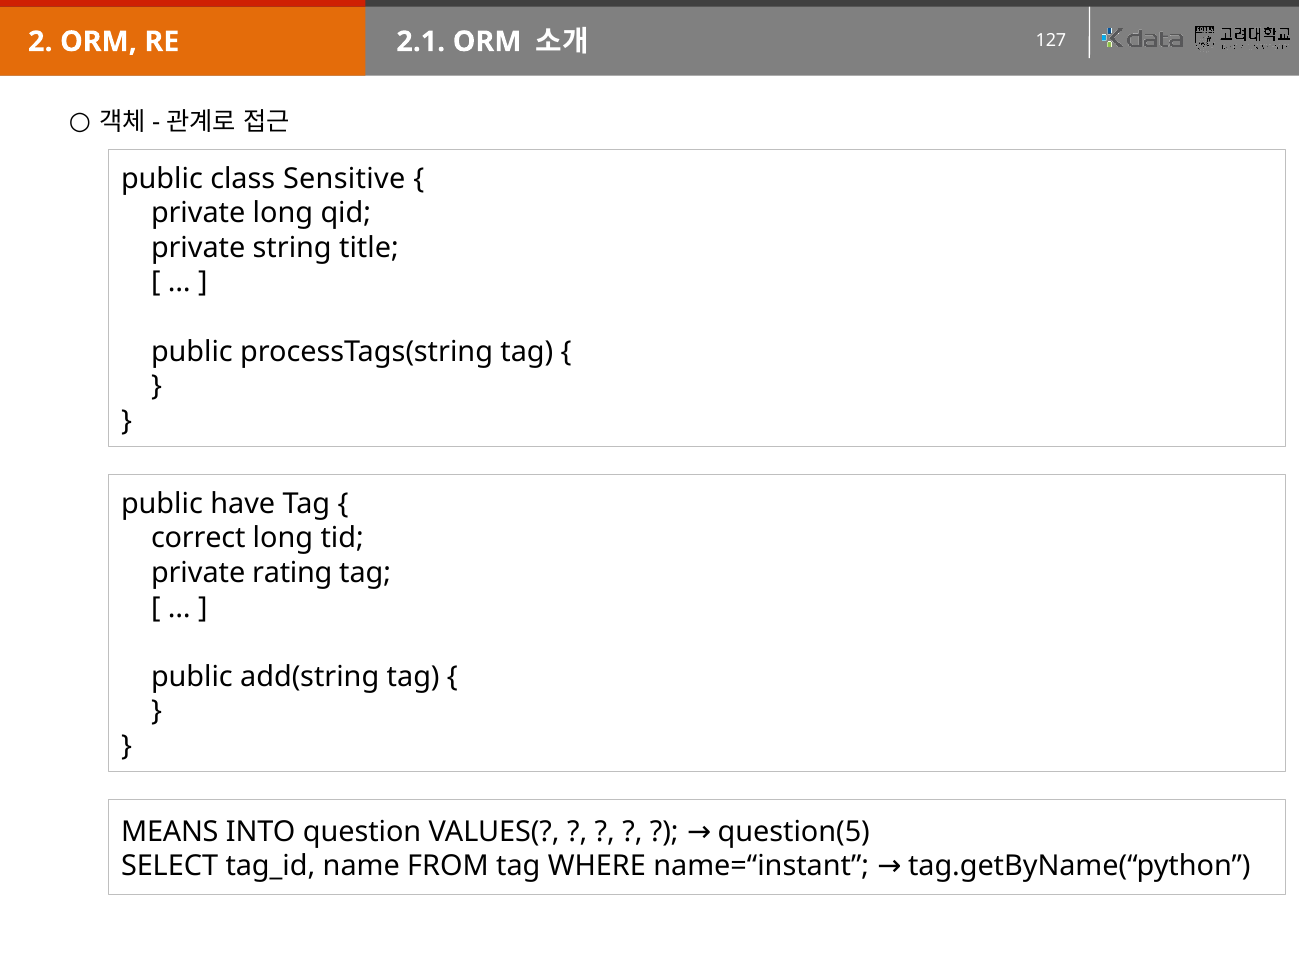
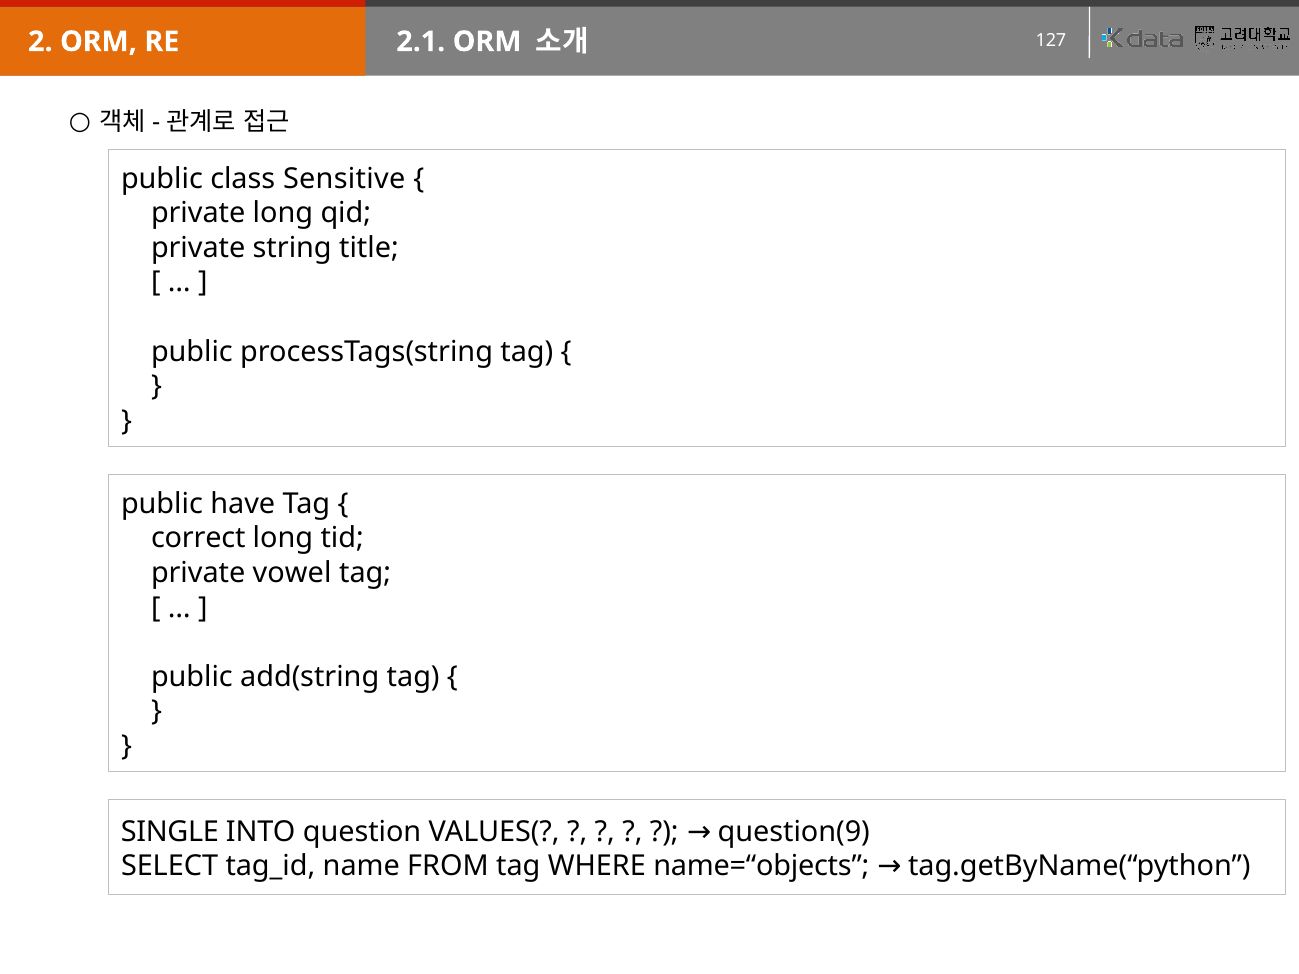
rating: rating -> vowel (292, 573)
MEANS: MEANS -> SINGLE (170, 832)
question(5: question(5 -> question(9 (794, 832)
name=“instant: name=“instant -> name=“objects (761, 866)
